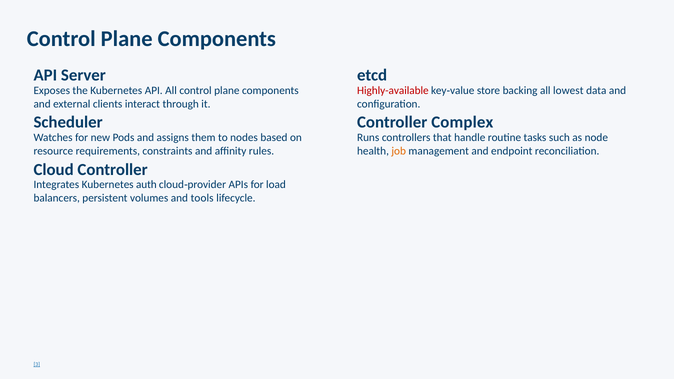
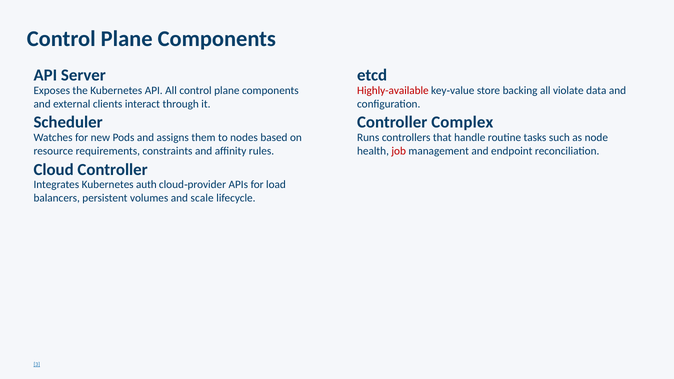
lowest: lowest -> violate (568, 90)
job colour: orange -> red (399, 151)
tools: tools -> scale (202, 198)
